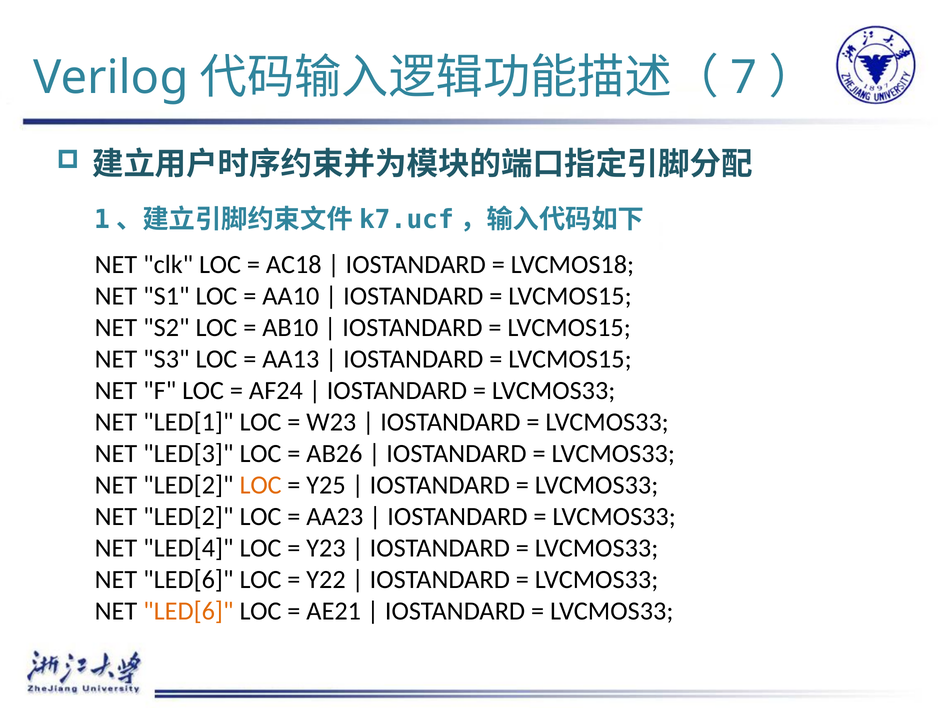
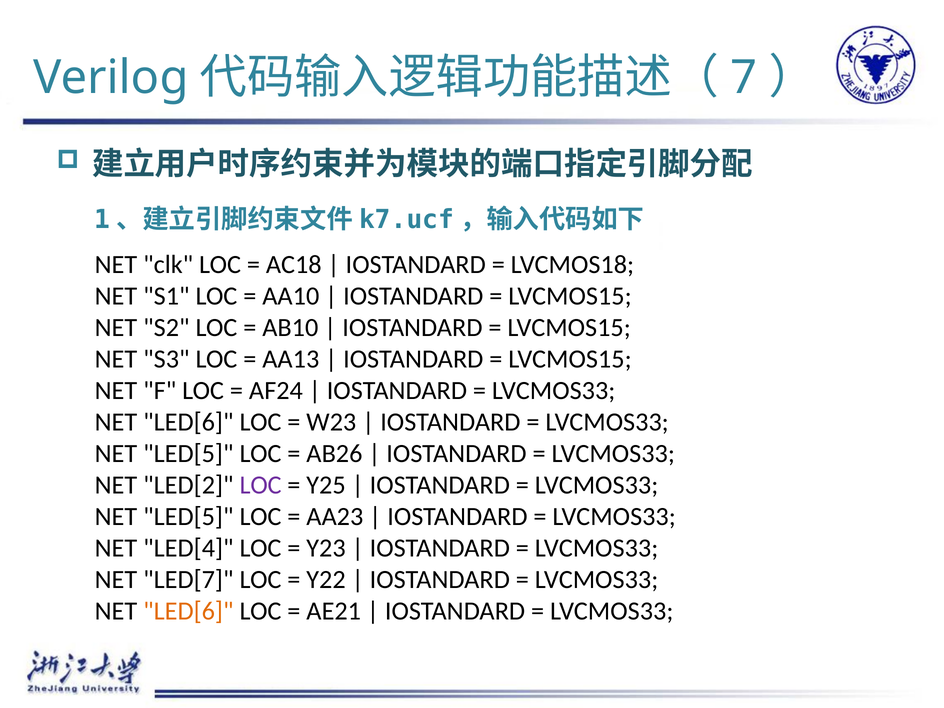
LED[1: LED[1 -> LED[6 (188, 422)
LED[3: LED[3 -> LED[5 (188, 454)
LOC colour: orange -> purple (261, 485)
LED[2: LED[2 -> LED[5 (188, 517)
LED[6: LED[6 -> LED[7 (188, 579)
